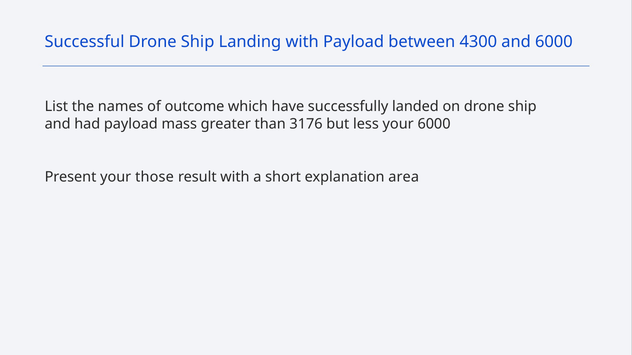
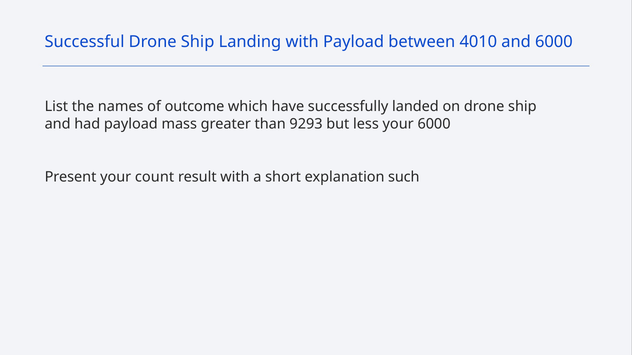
4300: 4300 -> 4010 (478, 42)
3176: 3176 -> 9293 (306, 124)
those: those -> count (155, 177)
area: area -> such (404, 177)
